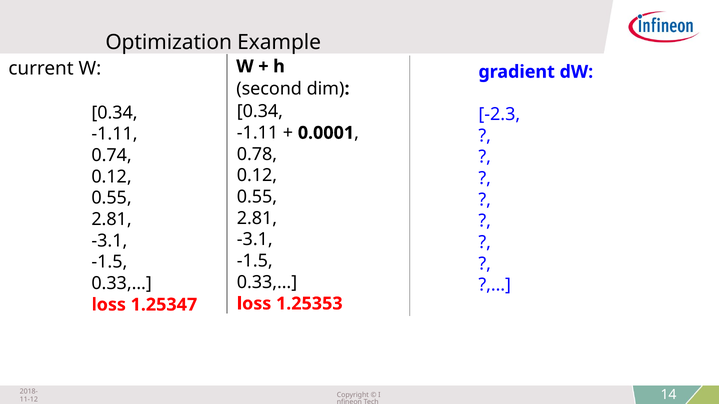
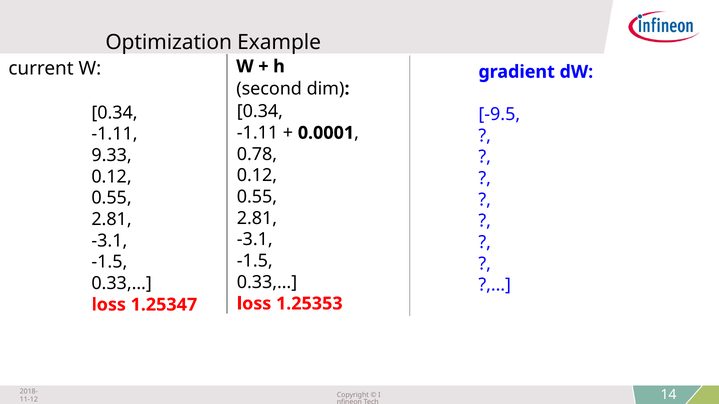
-2.3: -2.3 -> -9.5 (499, 114)
0.74: 0.74 -> 9.33 (112, 155)
